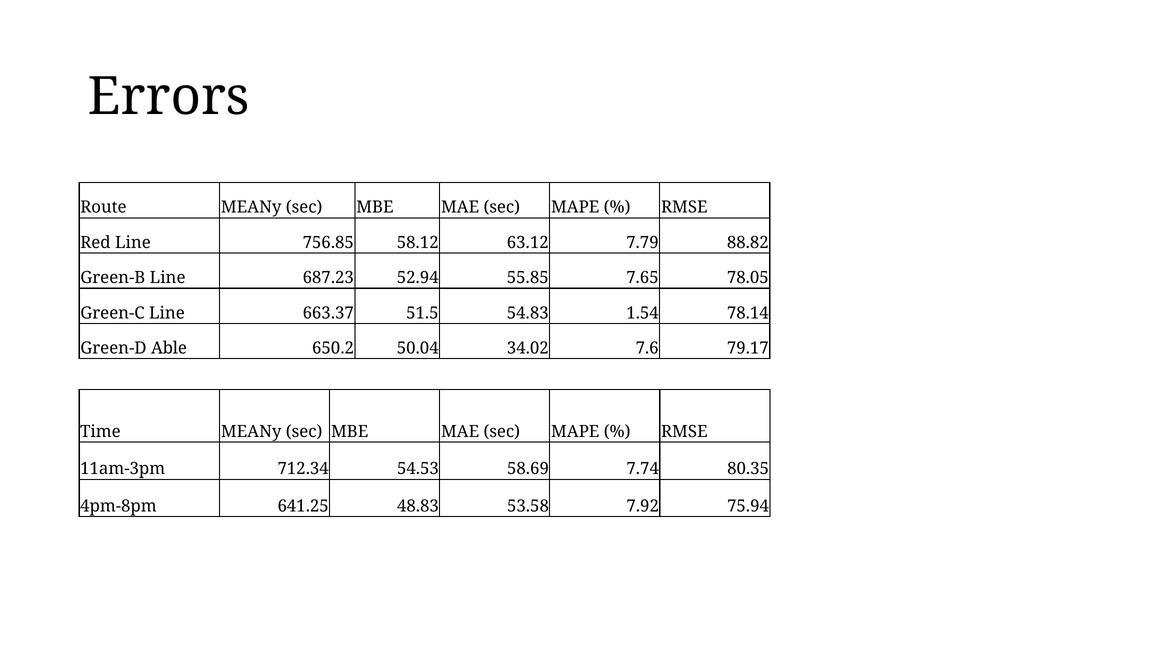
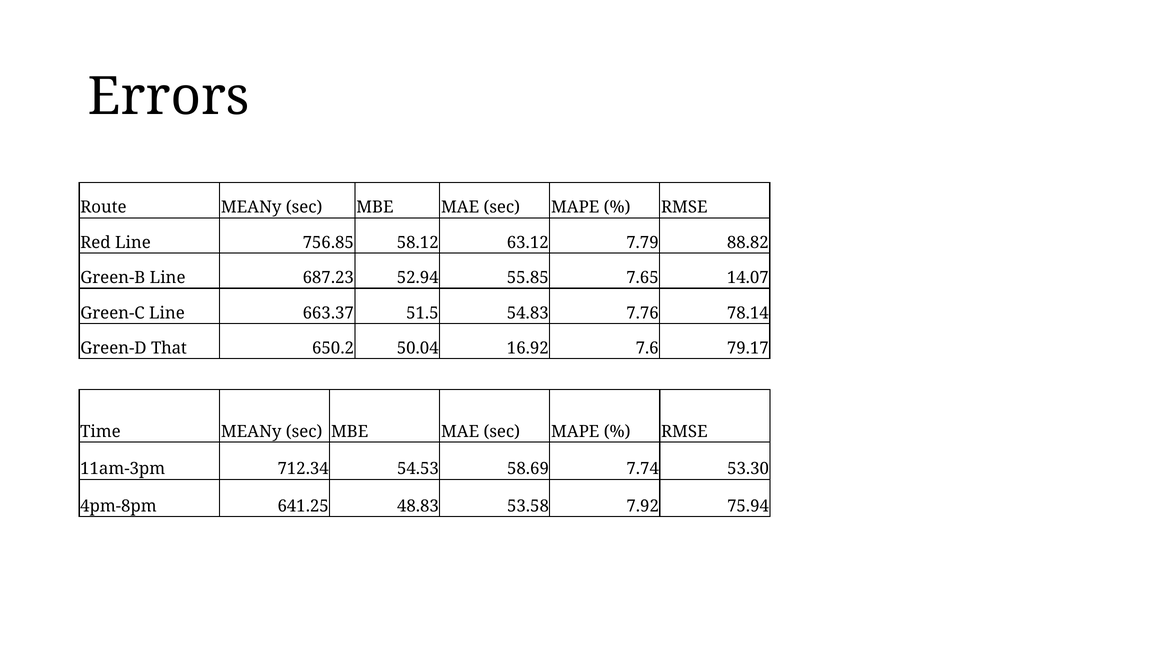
78.05: 78.05 -> 14.07 (748, 278)
1.54: 1.54 -> 7.76 (642, 313)
Able: Able -> That (169, 348)
34.02: 34.02 -> 16.92 (528, 348)
80.35: 80.35 -> 53.30 (748, 469)
